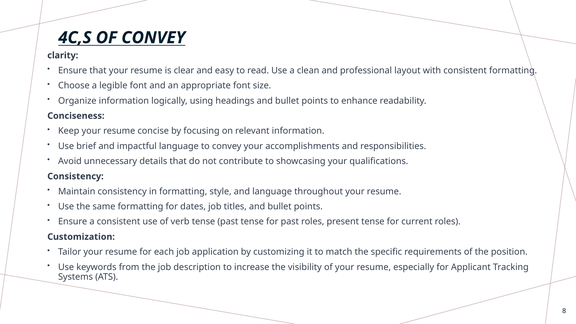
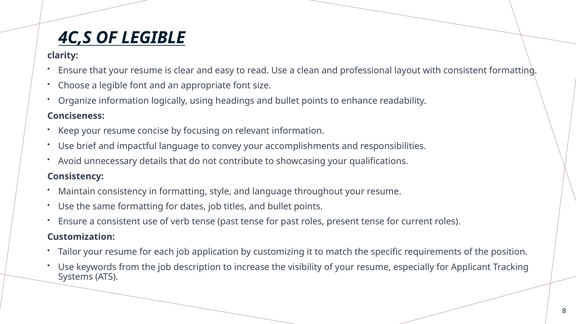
OF CONVEY: CONVEY -> LEGIBLE (153, 38)
